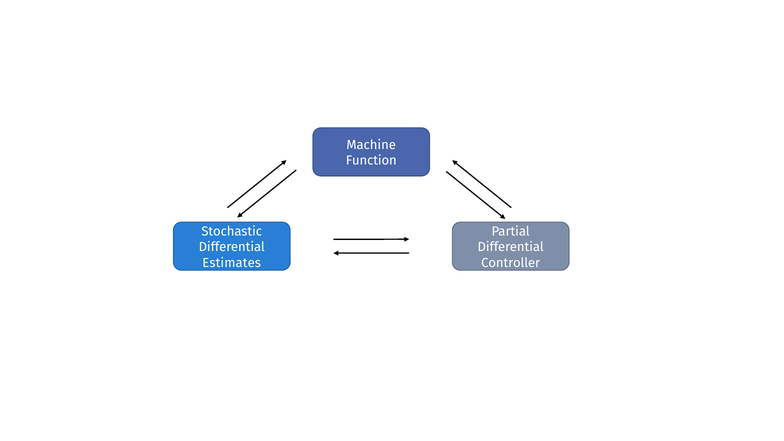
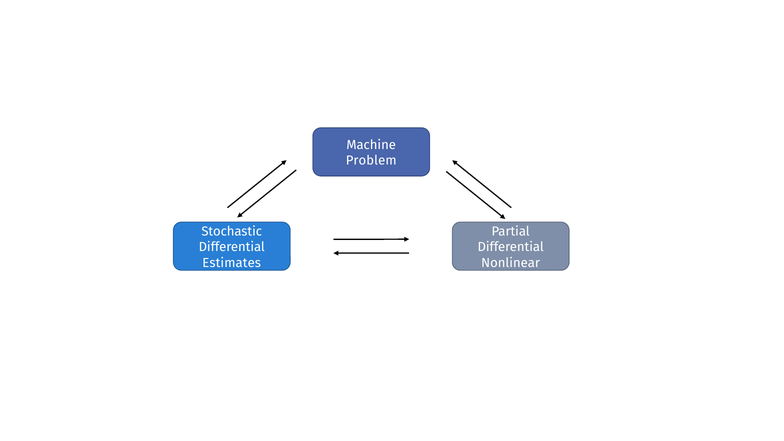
Function: Function -> Problem (371, 161)
Controller: Controller -> Nonlinear (511, 263)
